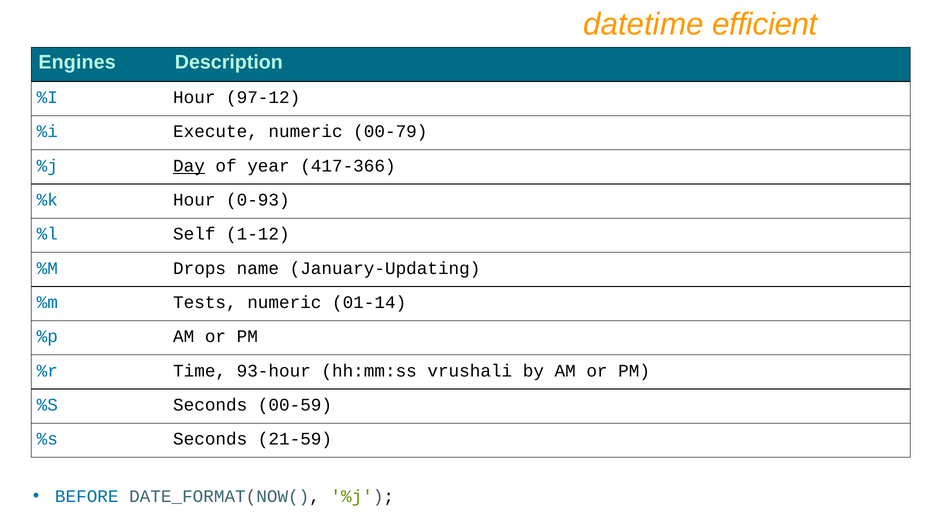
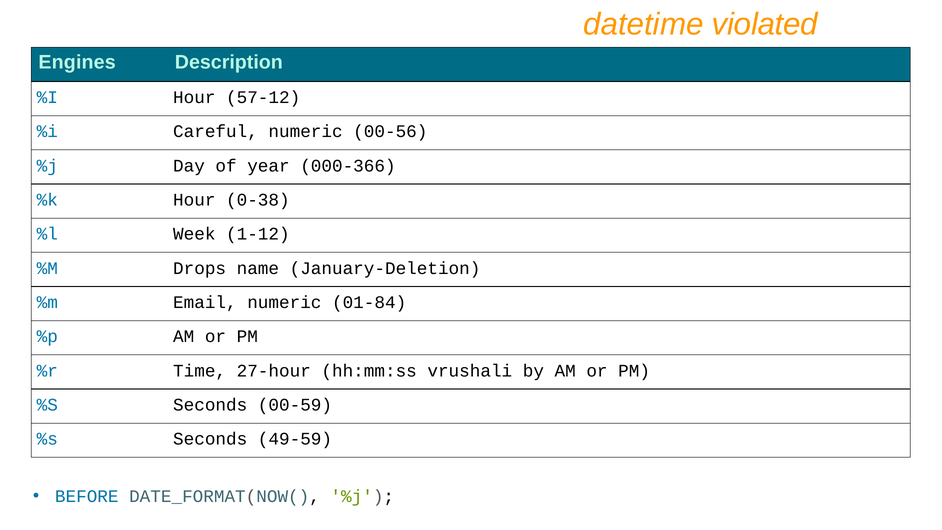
efficient: efficient -> violated (765, 25)
97-12: 97-12 -> 57-12 (263, 97)
Execute: Execute -> Careful (215, 132)
00-79: 00-79 -> 00-56 (390, 132)
Day underline: present -> none (189, 166)
417-366: 417-366 -> 000-366 (348, 166)
0-93: 0-93 -> 0-38 (258, 200)
Self: Self -> Week (194, 234)
January-Updating: January-Updating -> January-Deletion (385, 268)
Tests: Tests -> Email (205, 302)
01-14: 01-14 -> 01-84 (369, 302)
93-hour: 93-hour -> 27-hour (274, 371)
21-59: 21-59 -> 49-59 (295, 439)
